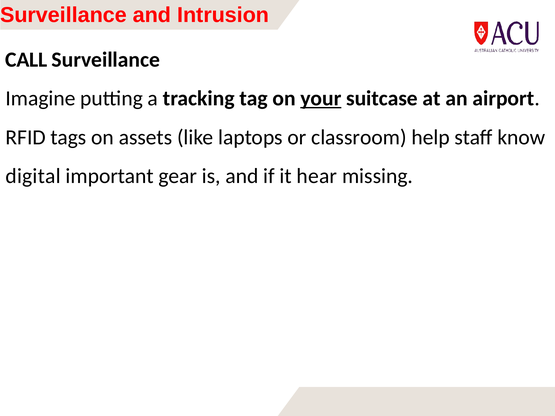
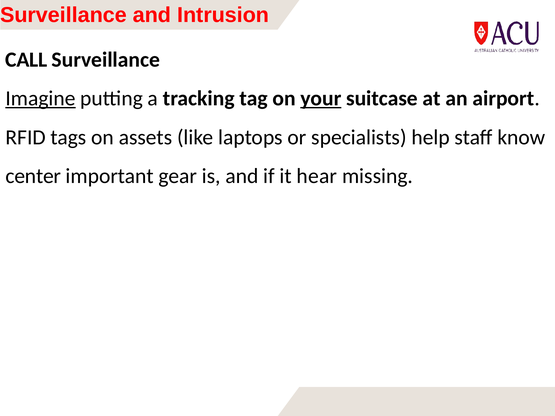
Imagine underline: none -> present (40, 99)
classroom: classroom -> specialists (359, 137)
digital: digital -> center (33, 176)
